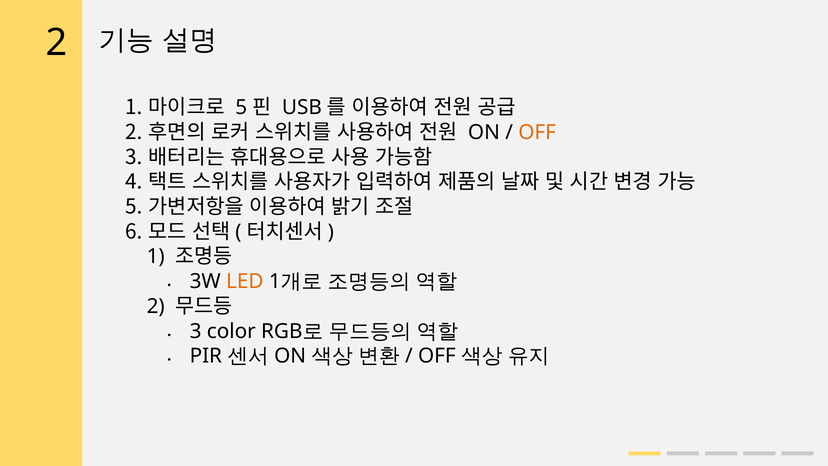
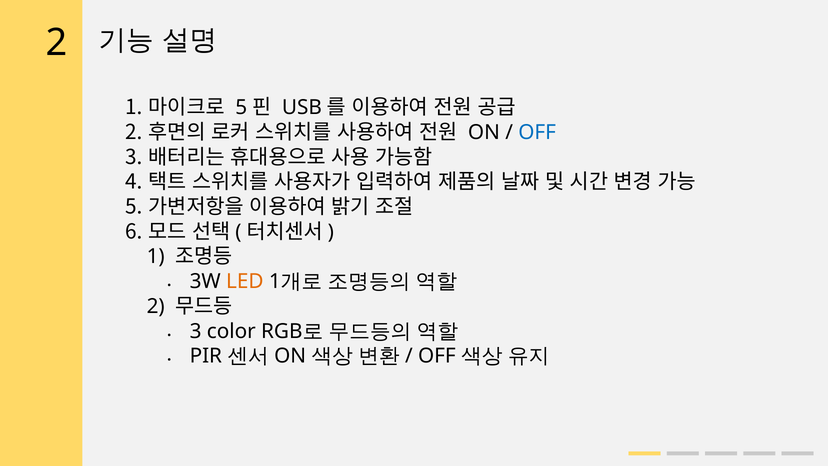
OFF colour: orange -> blue (537, 132)
